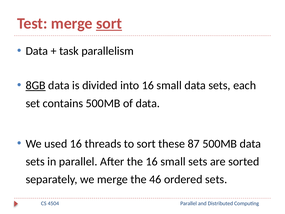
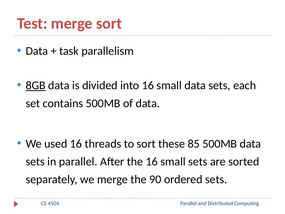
sort underline: present -> none (109, 23)
87: 87 -> 85 (194, 144)
46: 46 -> 90 (155, 179)
